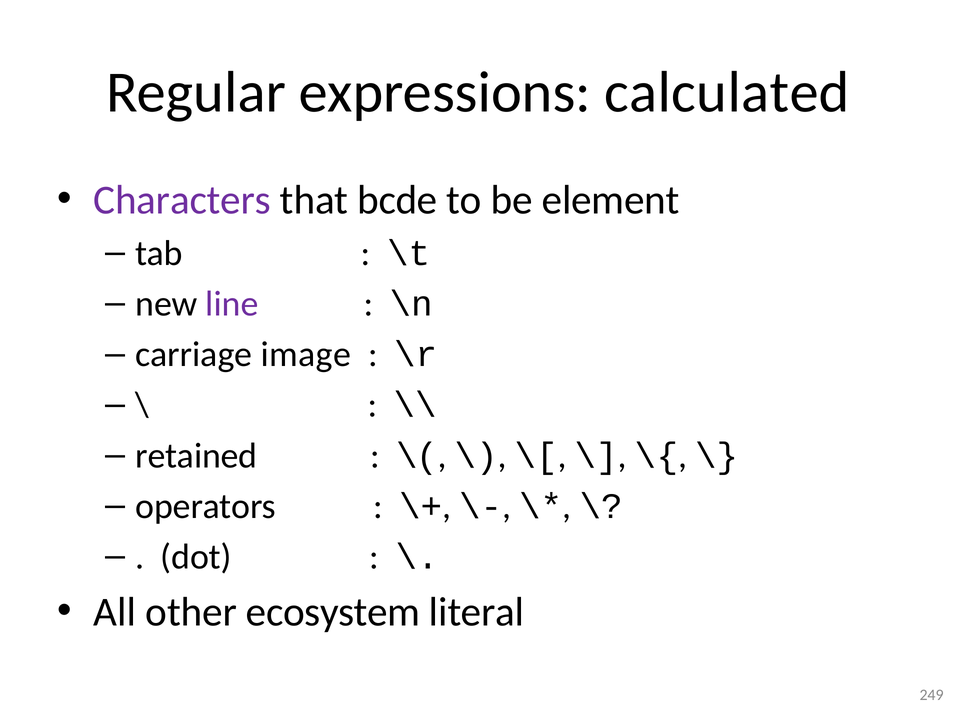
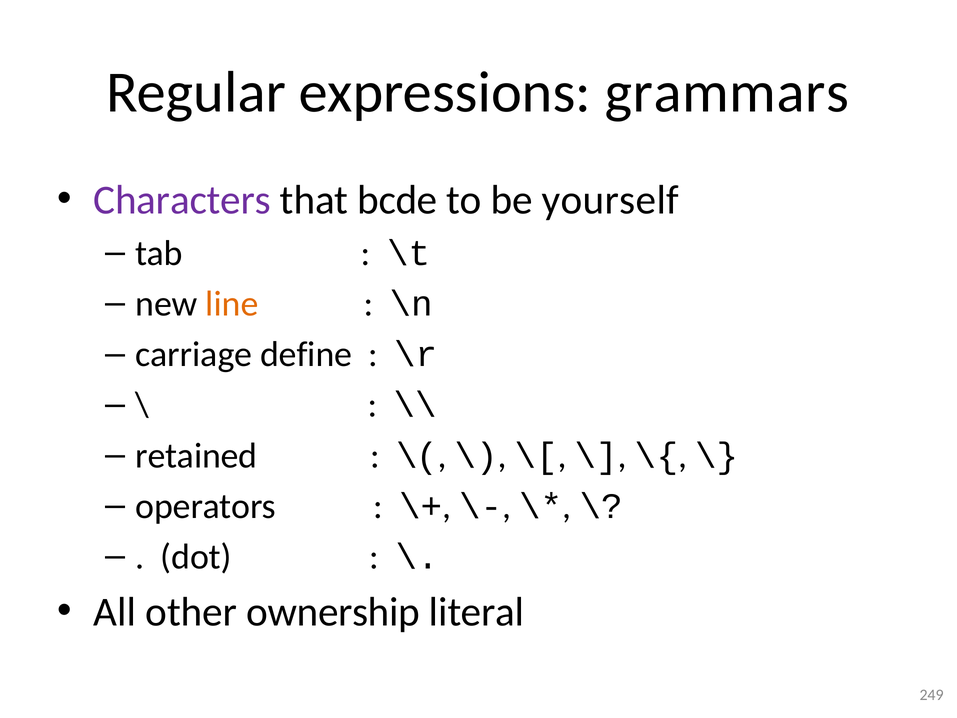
calculated: calculated -> grammars (727, 93)
element: element -> yourself (610, 200)
line colour: purple -> orange (232, 304)
image: image -> define (306, 354)
ecosystem: ecosystem -> ownership (333, 612)
